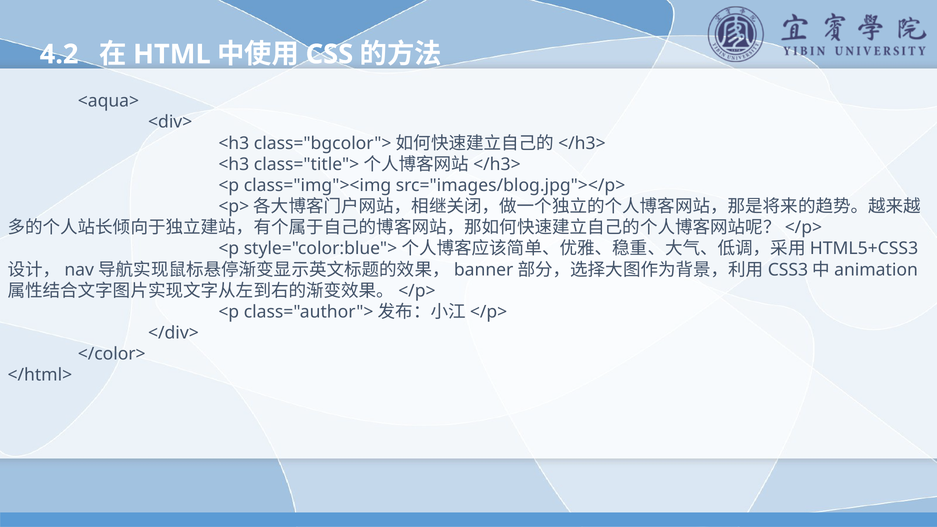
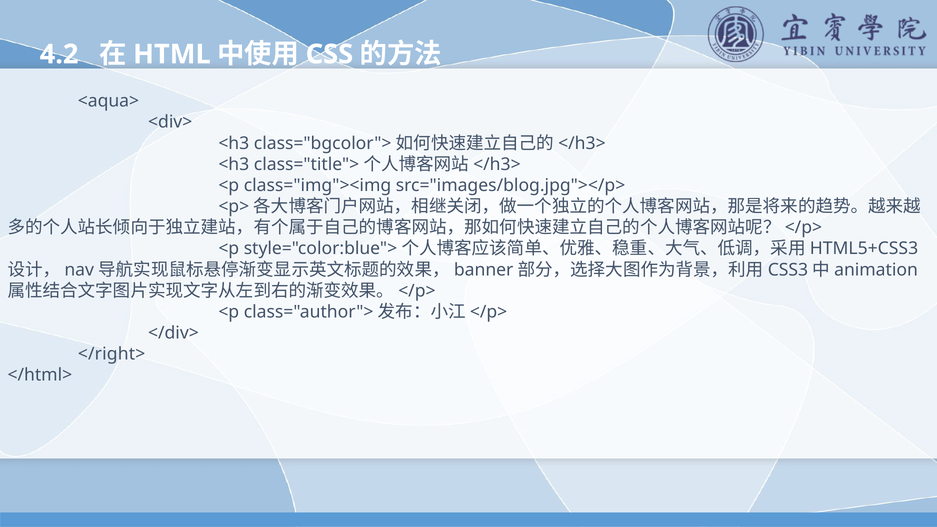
</color>: </color> -> </right> (112, 354)
